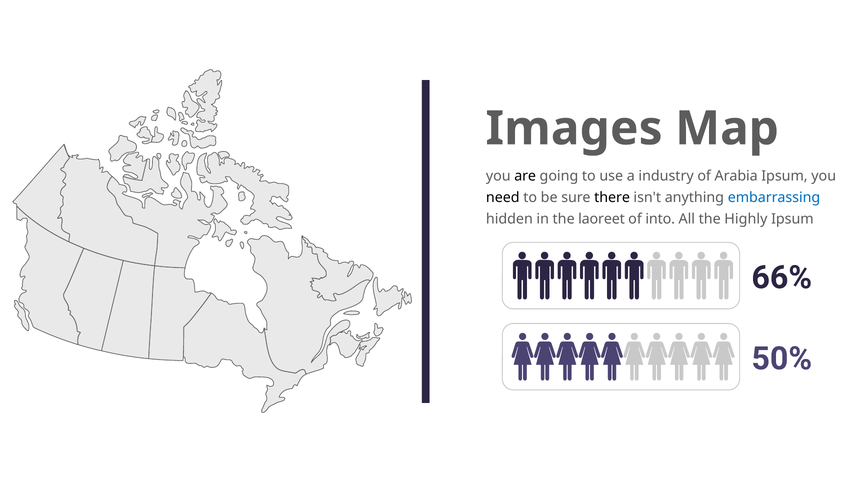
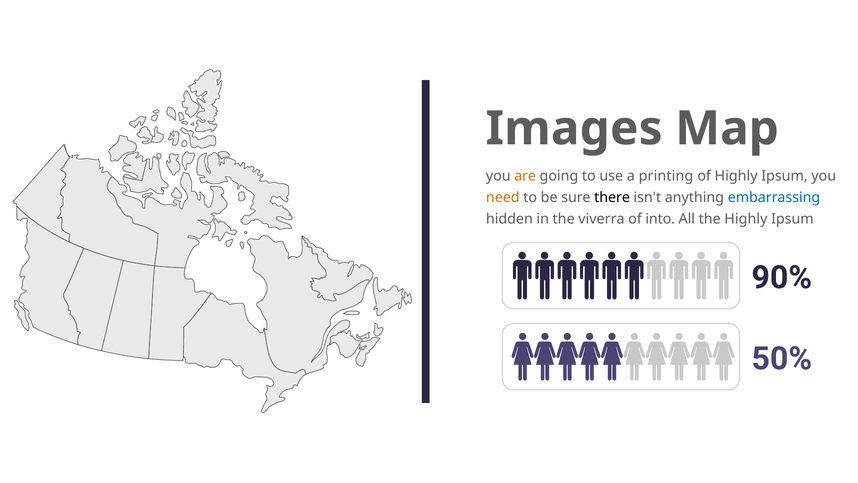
are colour: black -> orange (525, 176)
industry: industry -> printing (666, 176)
of Arabia: Arabia -> Highly (736, 176)
need colour: black -> orange (503, 197)
laoreet: laoreet -> viverra (601, 219)
66%: 66% -> 90% (782, 277)
